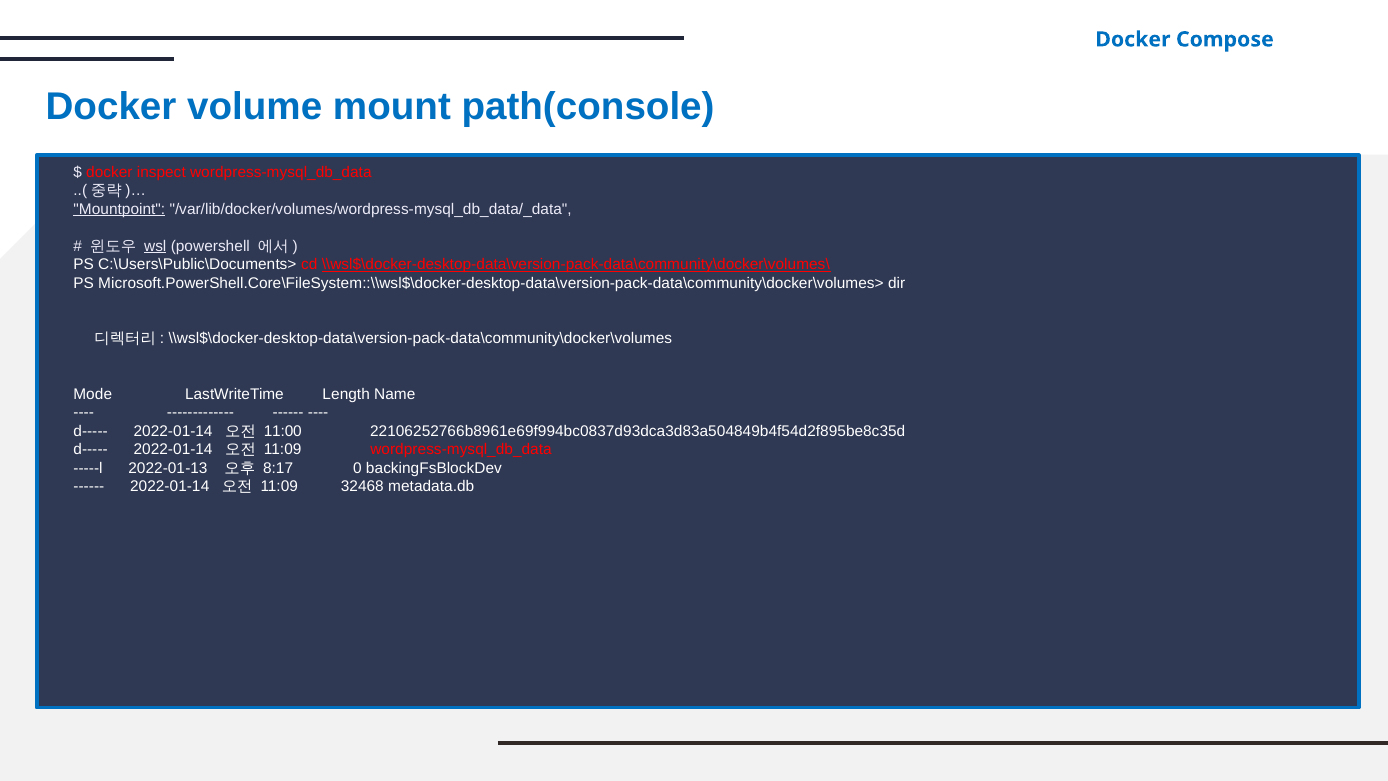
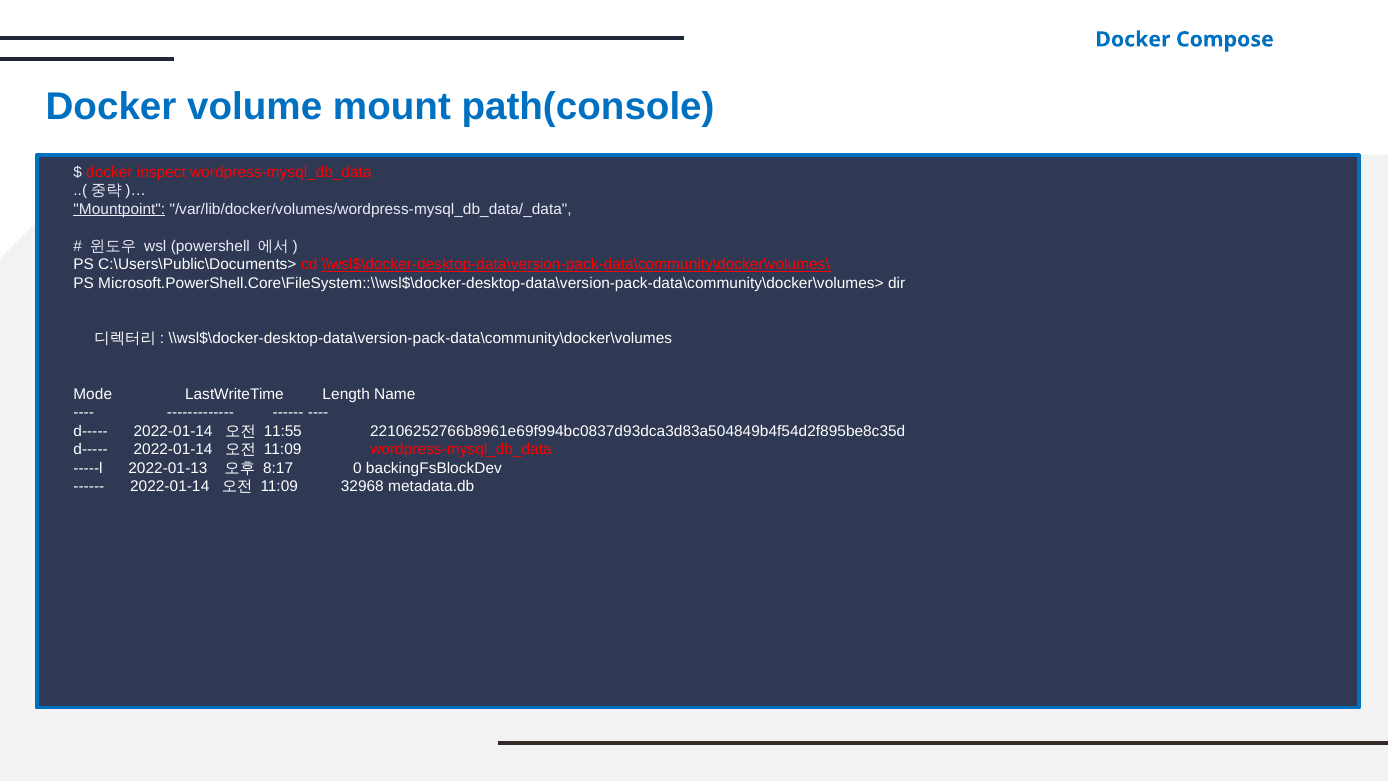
wsl underline: present -> none (155, 246)
11:00: 11:00 -> 11:55 (283, 431)
32468: 32468 -> 32968 (362, 486)
